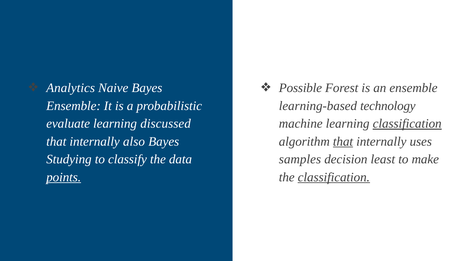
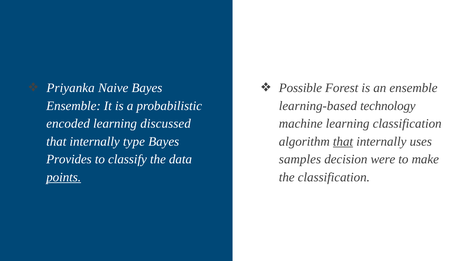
Analytics: Analytics -> Priyanka (71, 88)
evaluate: evaluate -> encoded (68, 124)
classification underline: present -> none (407, 124)
also: also -> type (134, 141)
Studying: Studying -> Provides (69, 159)
least: least -> were (383, 159)
classification underline: present -> none (334, 177)
